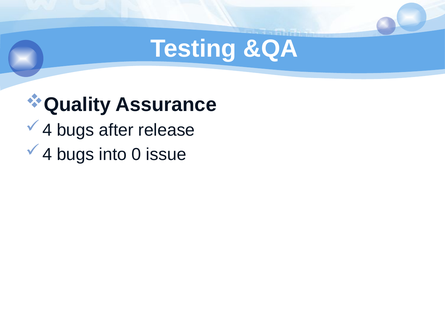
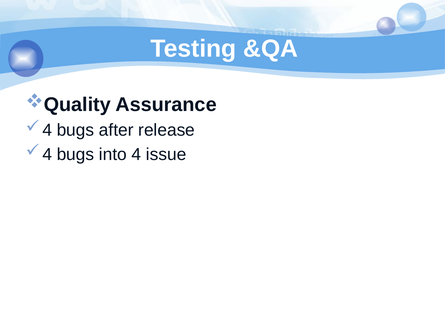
0: 0 -> 4 (136, 154)
